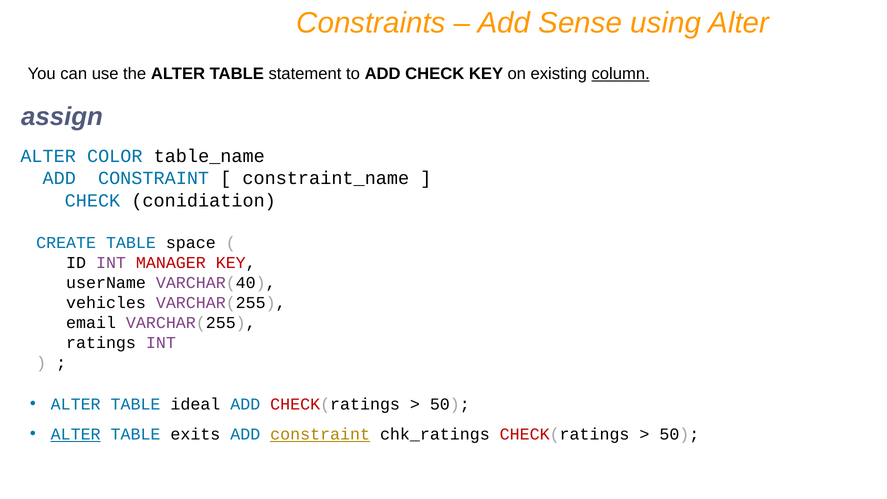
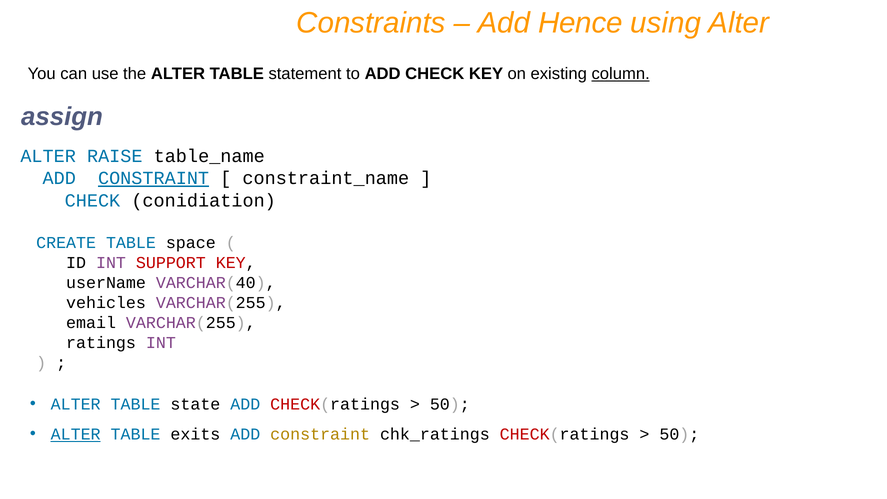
Sense: Sense -> Hence (580, 23)
COLOR: COLOR -> RAISE (115, 156)
CONSTRAINT underline: none -> present (154, 178)
MANAGER: MANAGER -> SUPPORT (171, 263)
ideal: ideal -> state (195, 404)
constraint underline: present -> none (320, 434)
